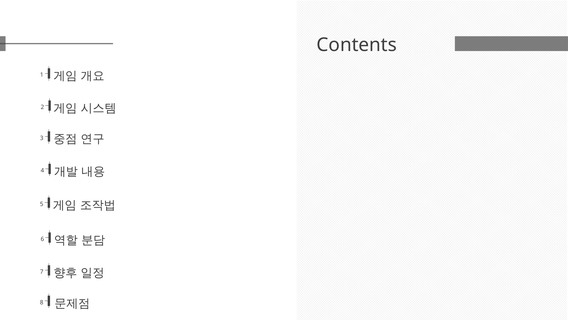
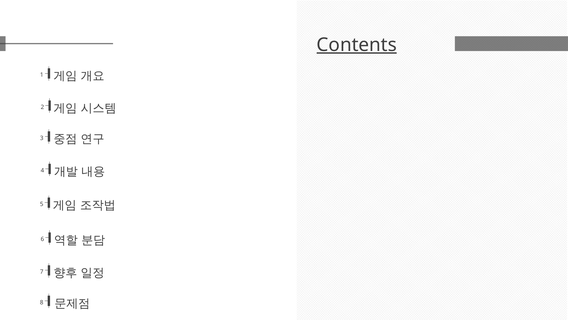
Contents underline: none -> present (357, 45)
